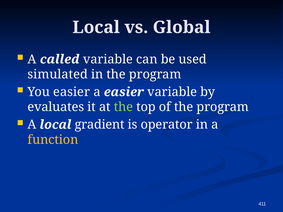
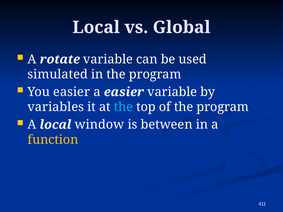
called: called -> rotate (60, 59)
evaluates: evaluates -> variables (56, 107)
the colour: light green -> light blue (123, 107)
gradient: gradient -> window (99, 125)
operator: operator -> between (167, 125)
